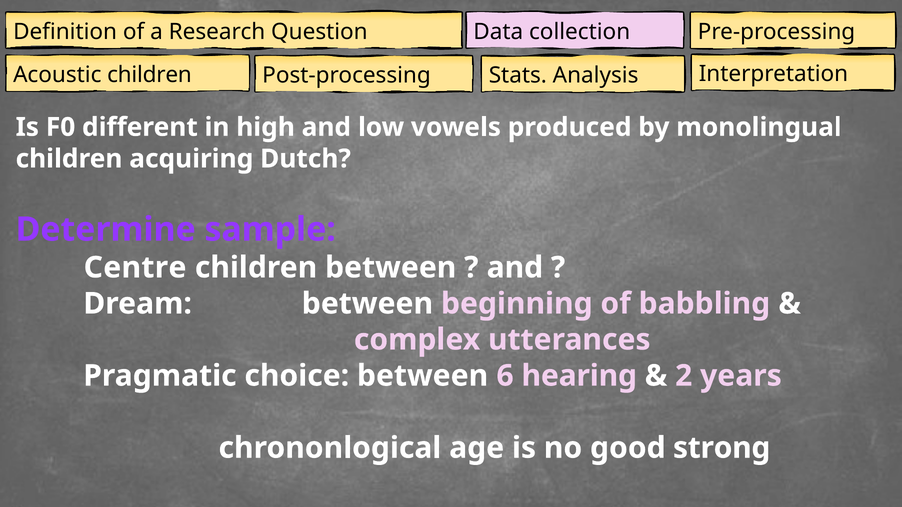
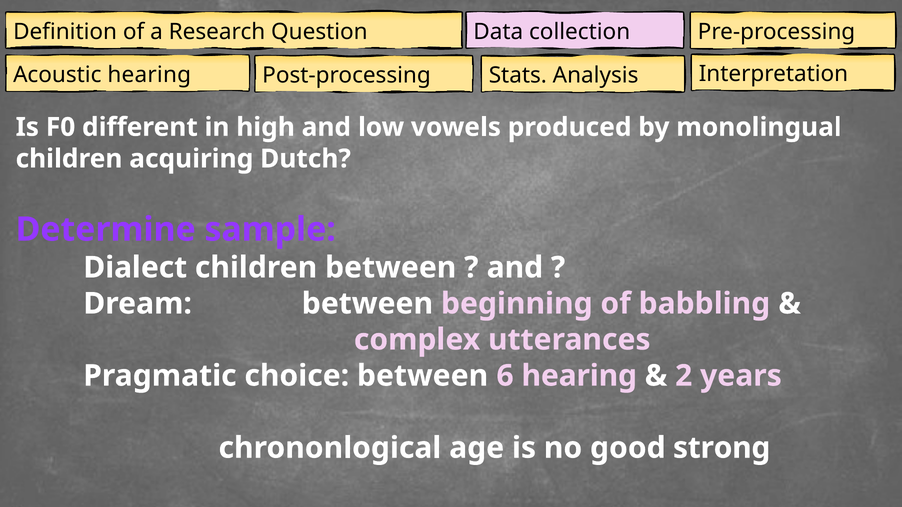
Acoustic children: children -> hearing (149, 75)
Centre: Centre -> Dialect (135, 268)
